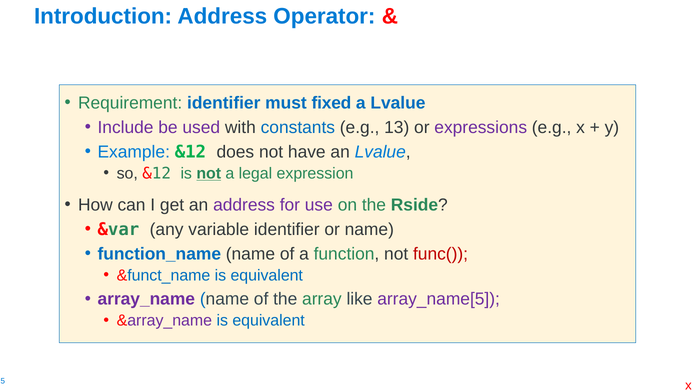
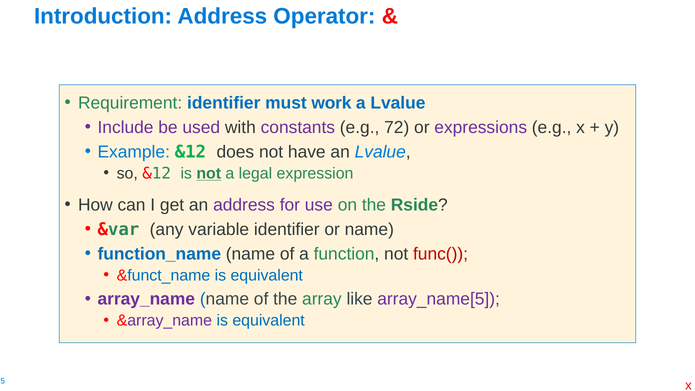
fixed: fixed -> work (331, 103)
constants colour: blue -> purple (298, 127)
13: 13 -> 72 (397, 127)
